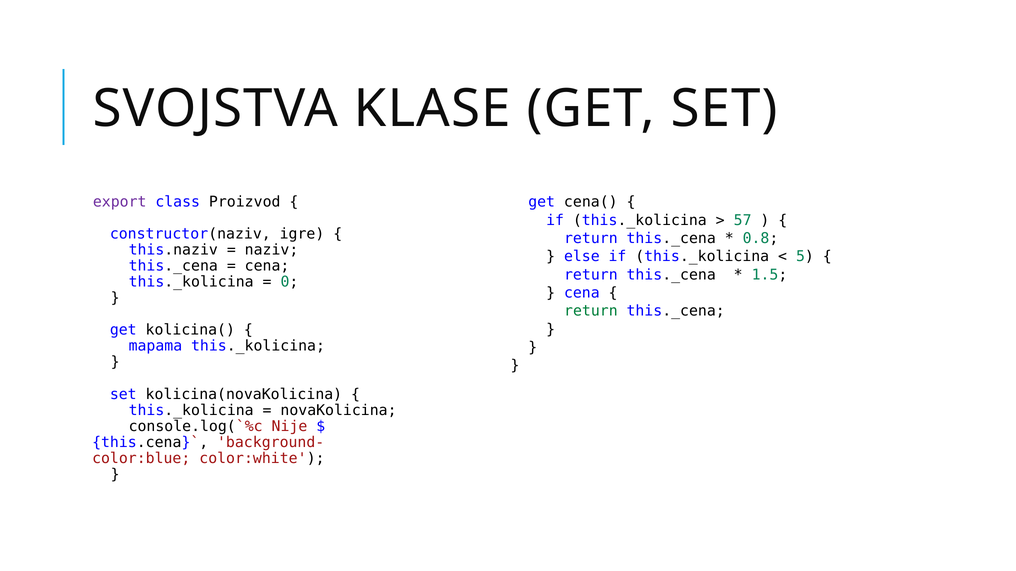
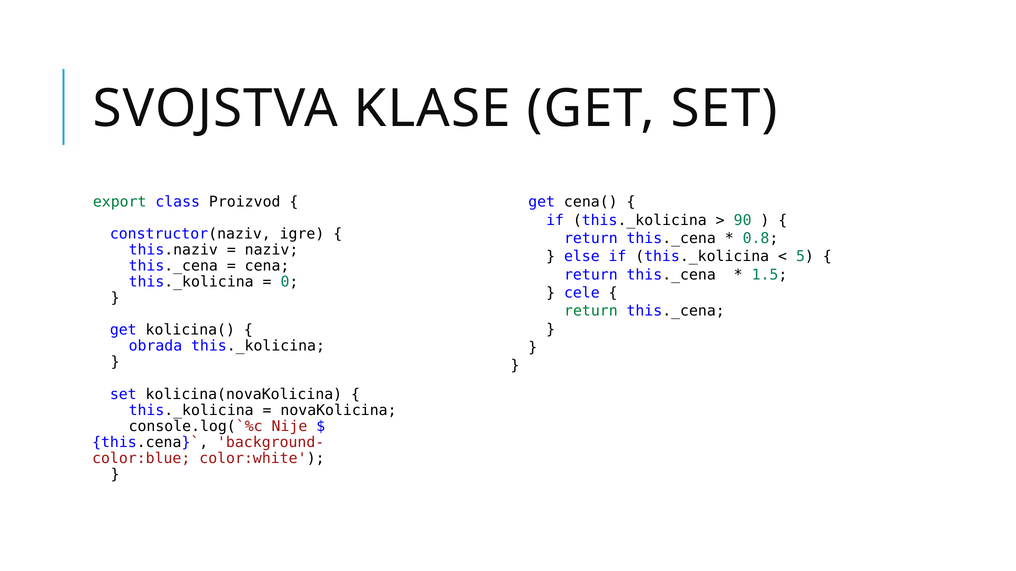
export colour: purple -> green (120, 202)
57: 57 -> 90 (743, 220)
cena: cena -> cele (582, 293)
mapama: mapama -> obrada (155, 346)
